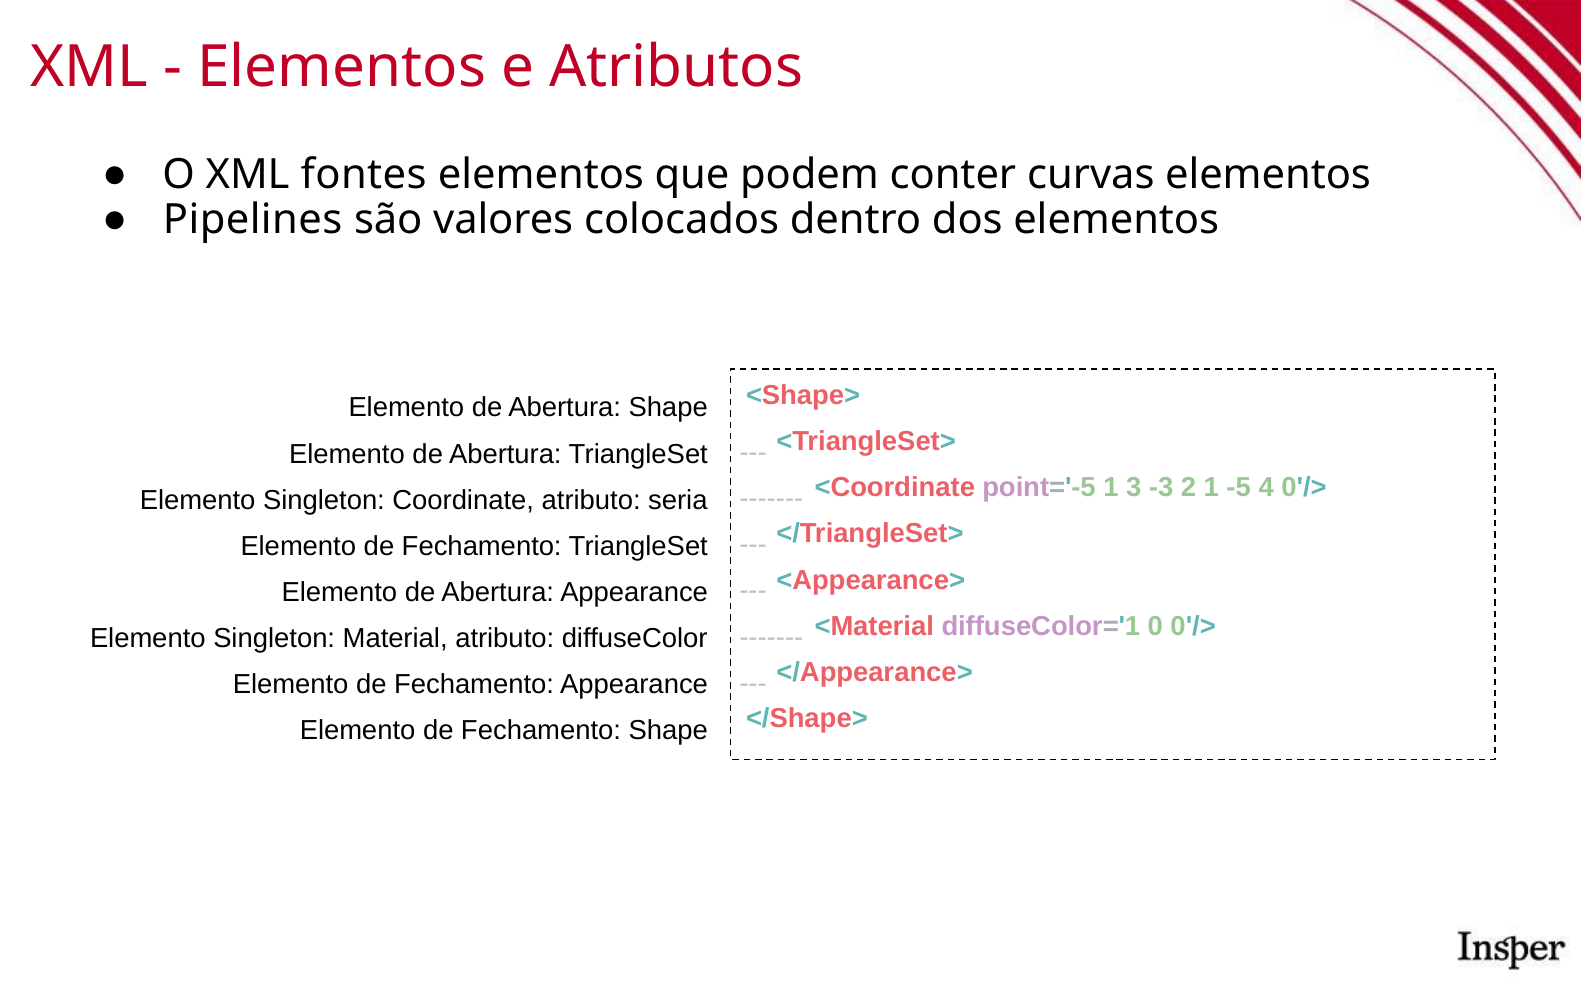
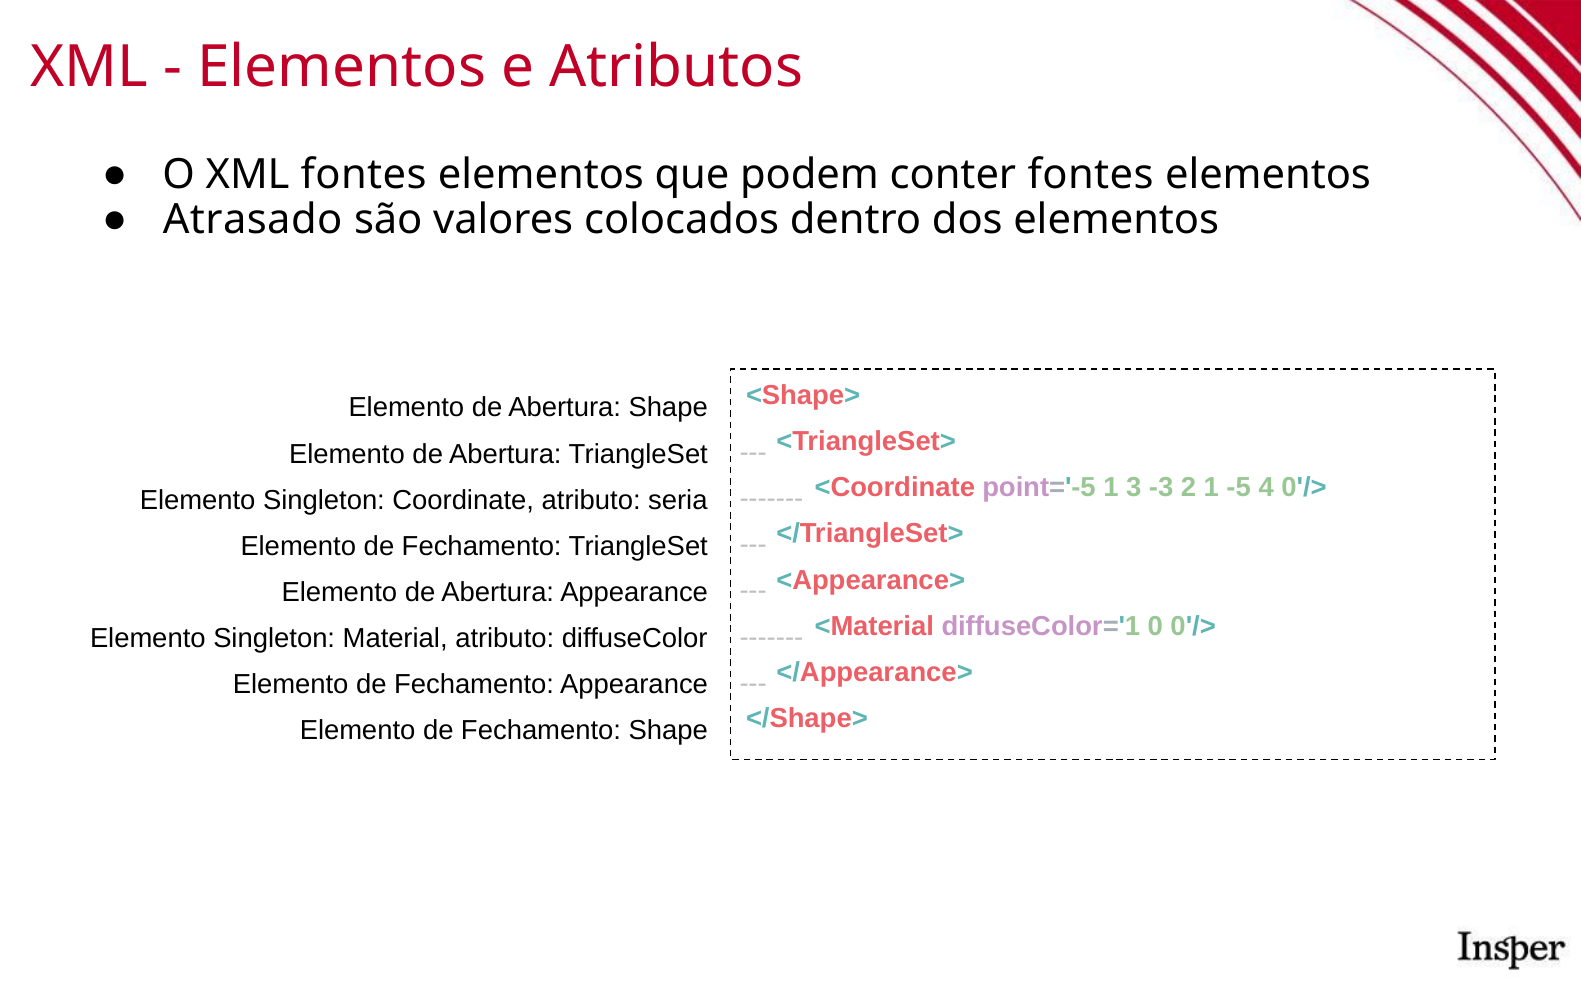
conter curvas: curvas -> fontes (1091, 175)
Pipelines: Pipelines -> Atrasado (253, 220)
